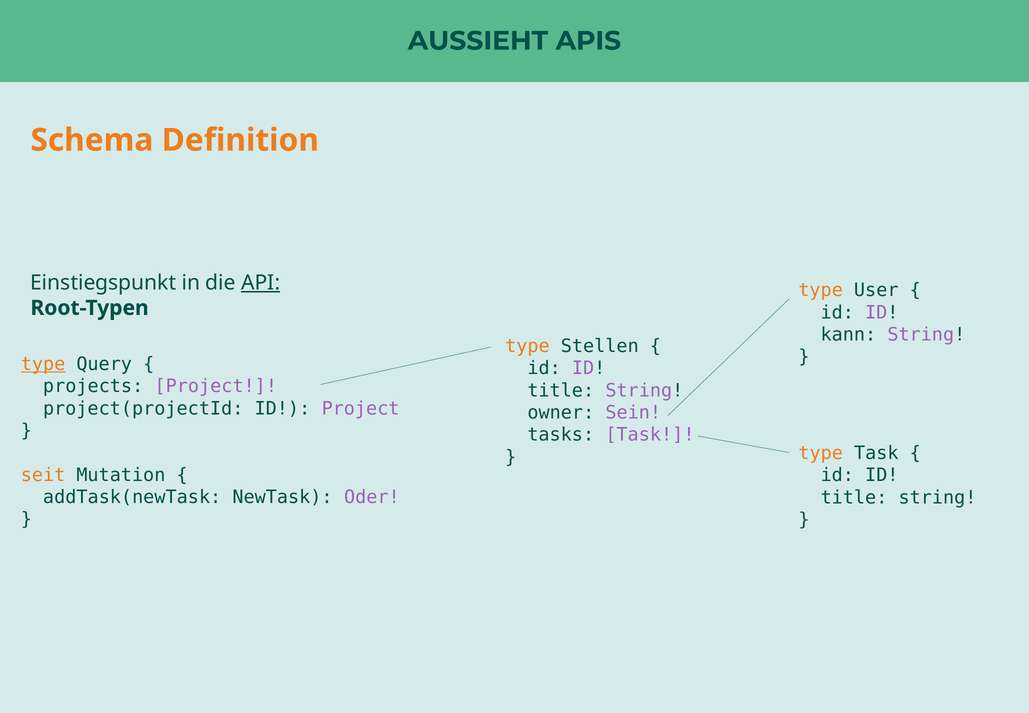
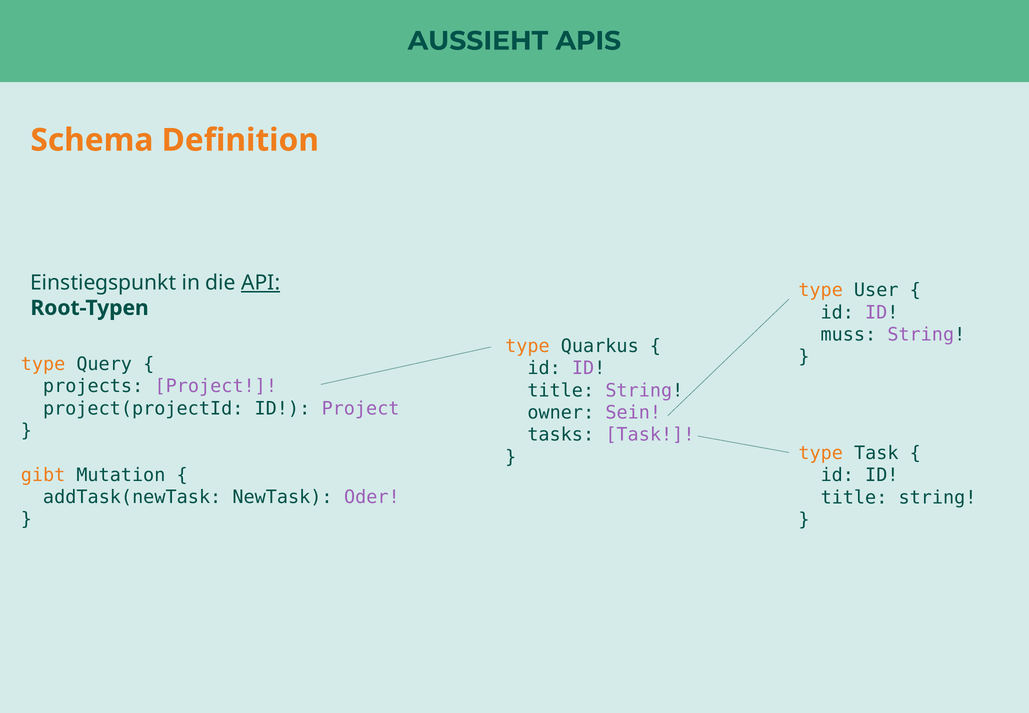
kann: kann -> muss (848, 334)
Stellen: Stellen -> Quarkus (600, 346)
type underline: present -> none (43, 364)
seit: seit -> gibt (43, 475)
